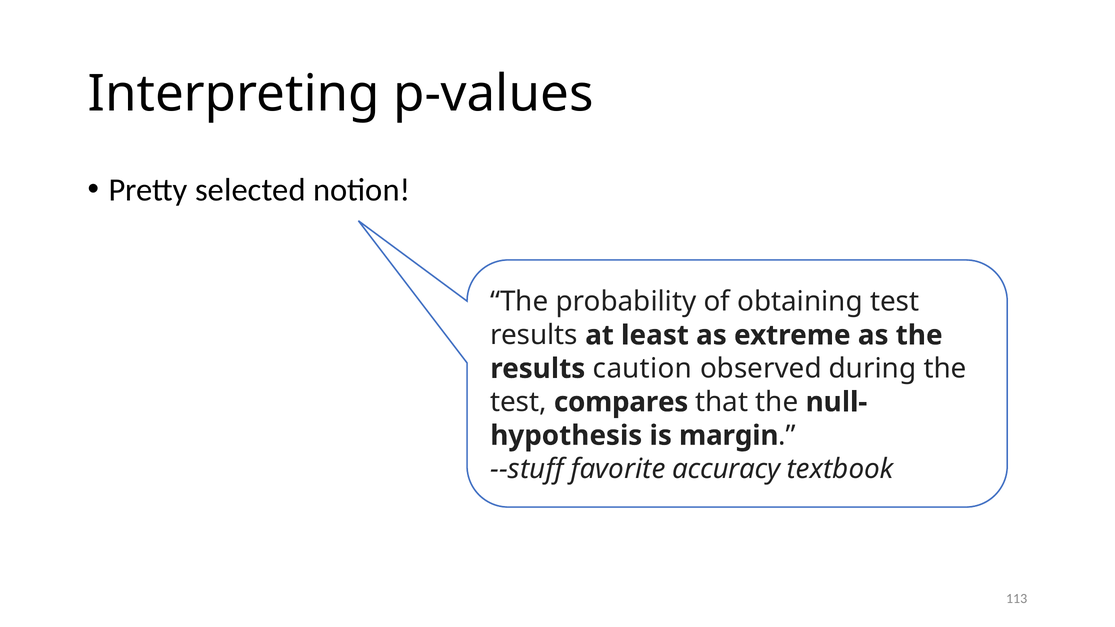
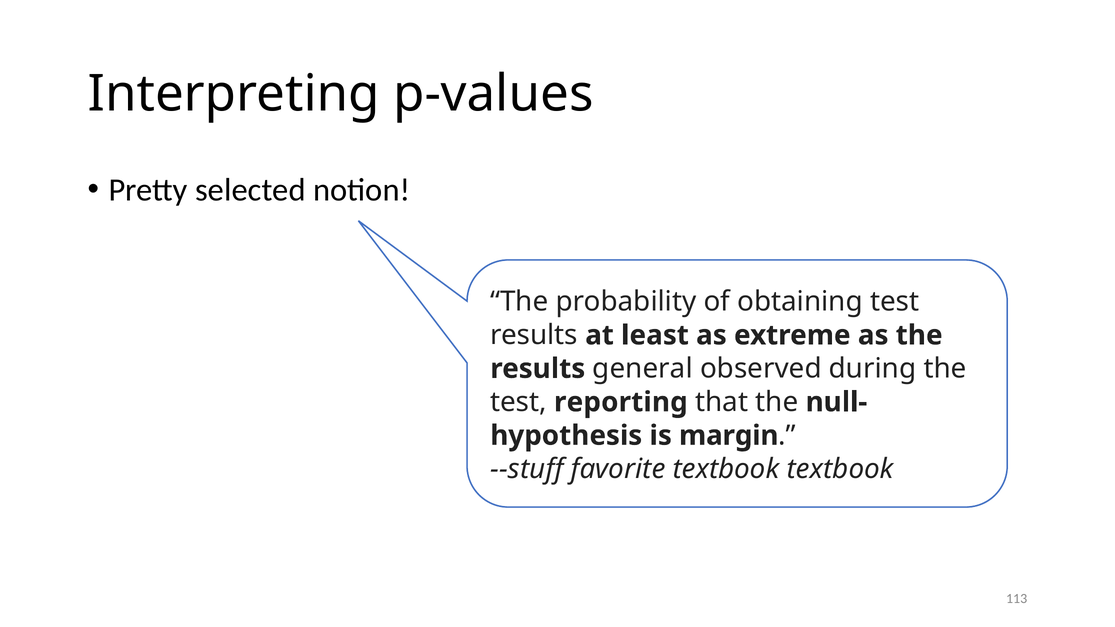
caution: caution -> general (643, 369)
compares: compares -> reporting (621, 402)
favorite accuracy: accuracy -> textbook (726, 469)
